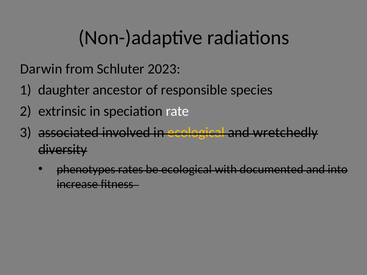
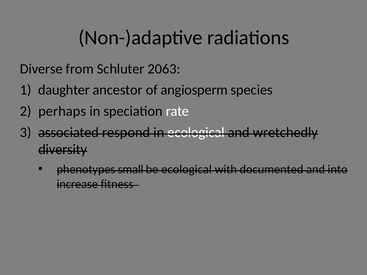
Darwin: Darwin -> Diverse (41, 69)
2023: 2023 -> 2063 (164, 69)
responsible: responsible -> angiosperm (194, 90)
extrinsic: extrinsic -> perhaps (62, 111)
involved: involved -> respond (126, 133)
ecological colour: yellow -> white (196, 133)
rates: rates -> small (131, 170)
